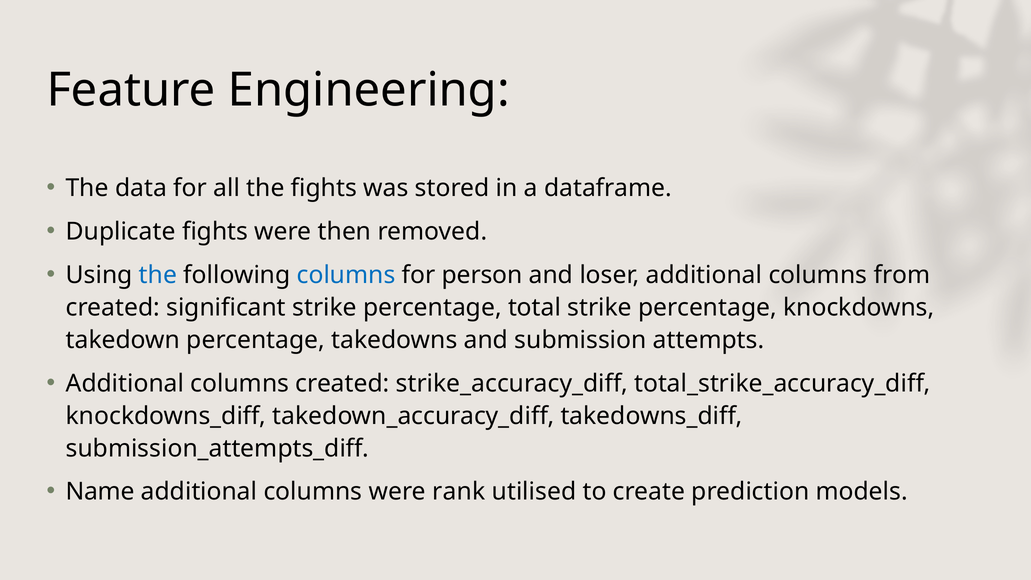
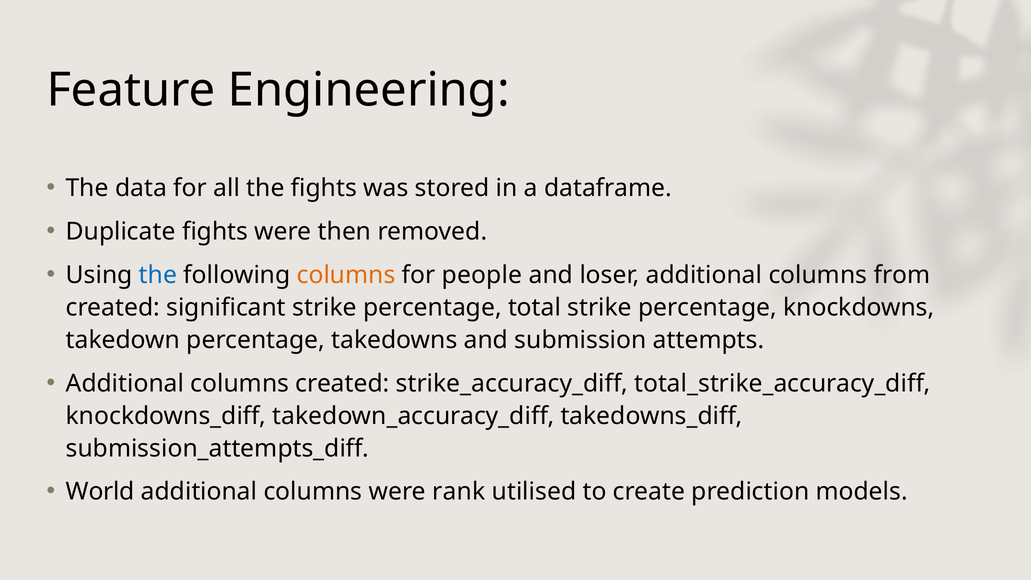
columns colour: blue -> orange (346, 275)
person: person -> people (482, 275)
Name: Name -> World (100, 492)
